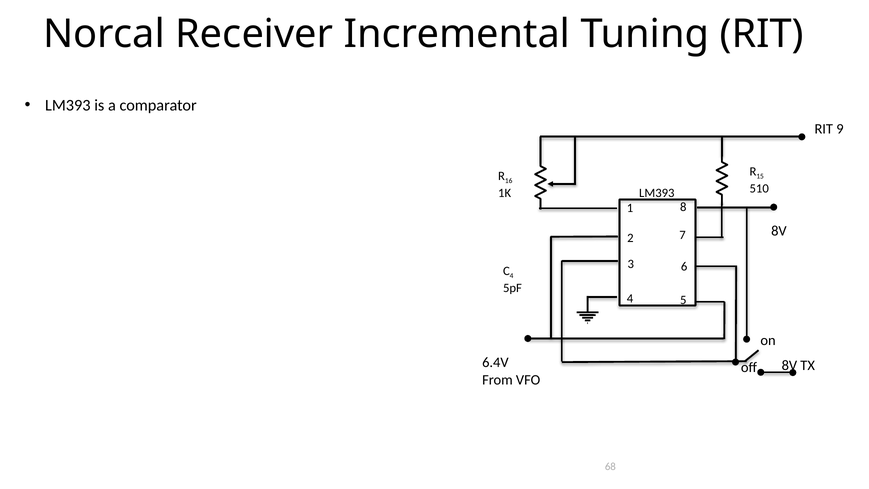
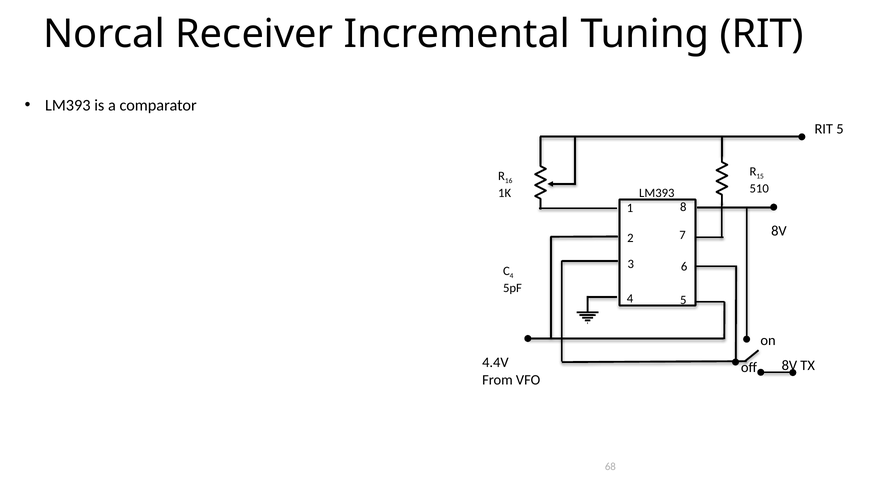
RIT 9: 9 -> 5 (840, 129)
6.4V: 6.4V -> 4.4V (495, 362)
